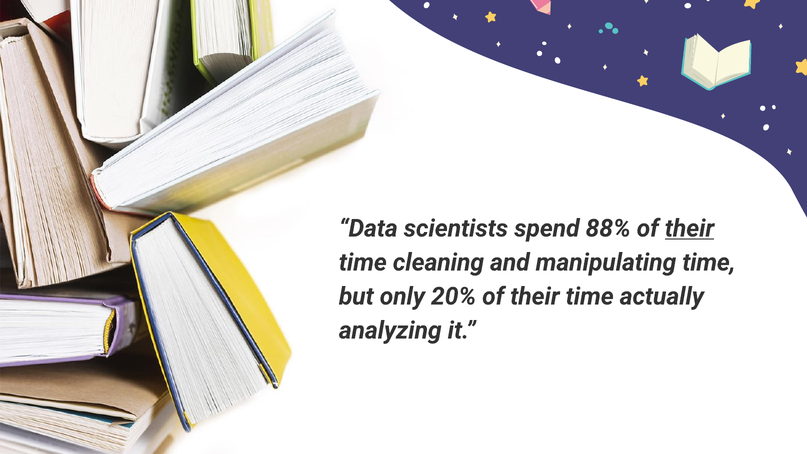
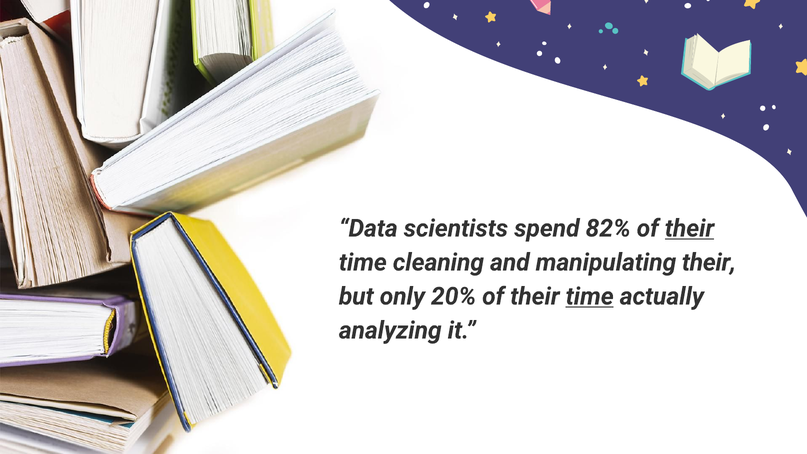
88%: 88% -> 82% (608, 228)
manipulating time: time -> their (709, 262)
time underline: none -> present (590, 296)
